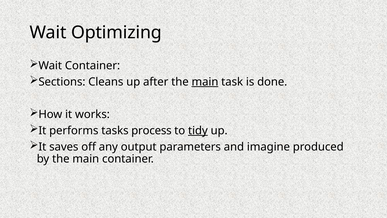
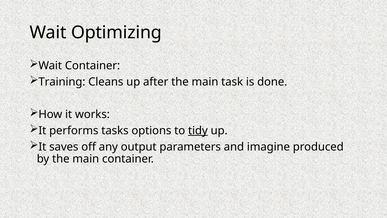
Sections: Sections -> Training (62, 82)
main underline: present -> none (205, 82)
process: process -> options (151, 130)
